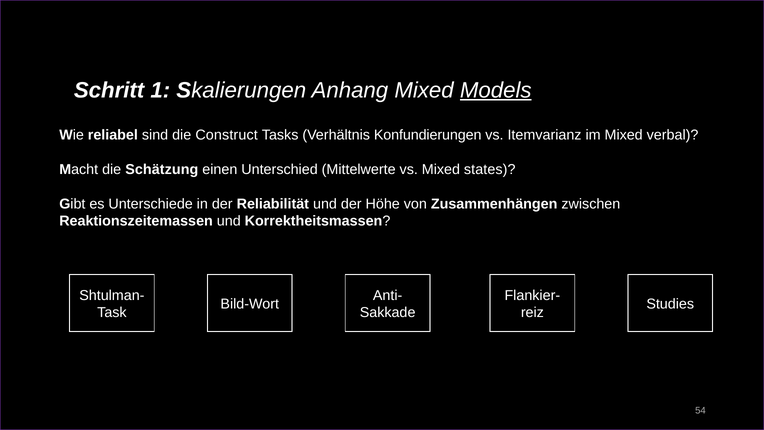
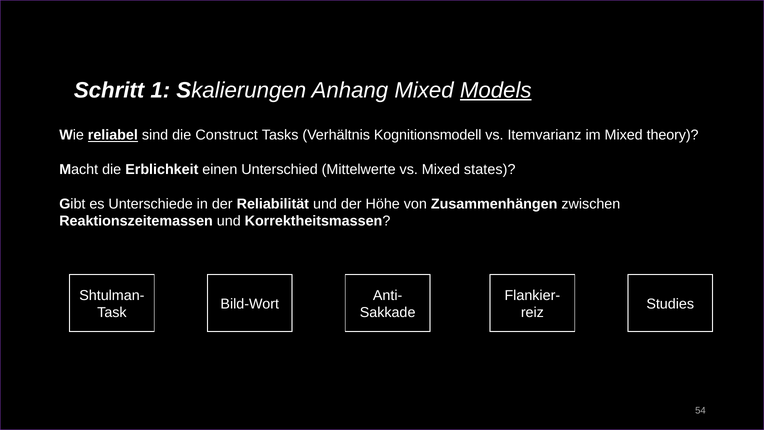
reliabel underline: none -> present (113, 135)
Konfundierungen: Konfundierungen -> Kognitionsmodell (428, 135)
verbal: verbal -> theory (673, 135)
Schätzung: Schätzung -> Erblichkeit (162, 170)
